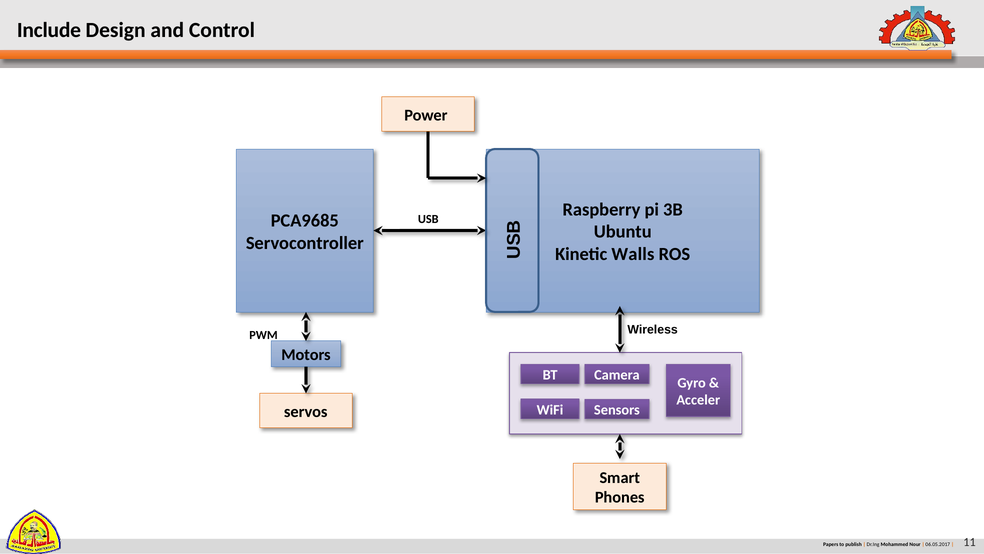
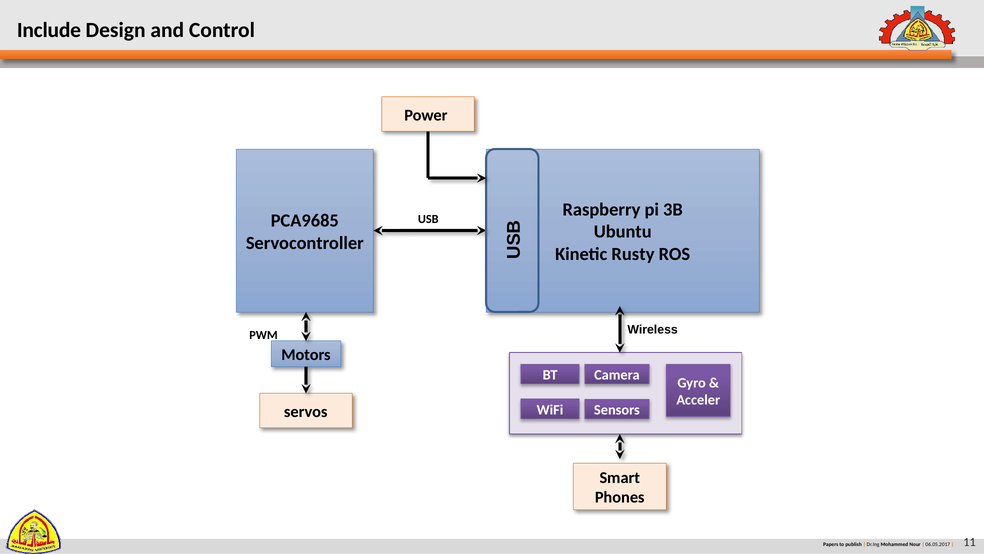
Walls: Walls -> Rusty (633, 254)
